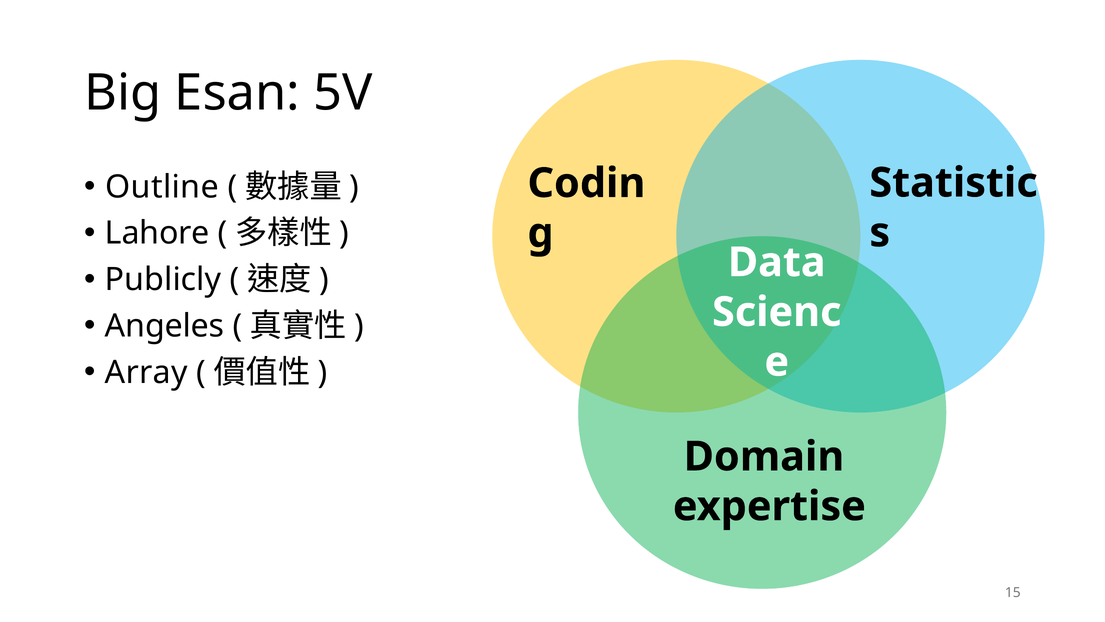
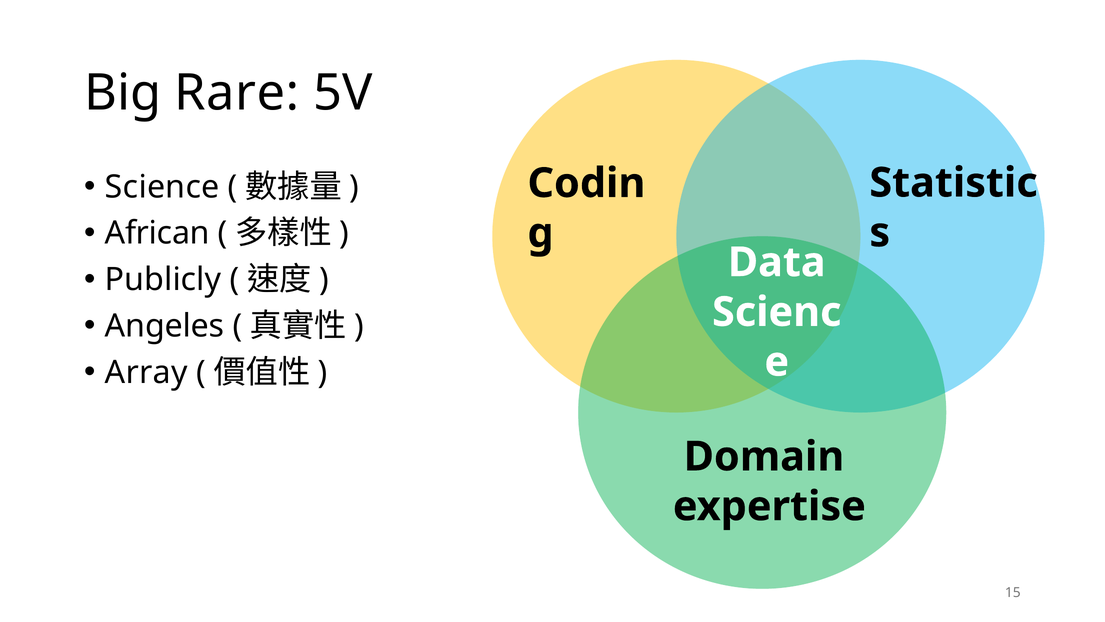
Esan: Esan -> Rare (237, 93)
Outline: Outline -> Science (162, 187)
Lahore: Lahore -> African (157, 233)
